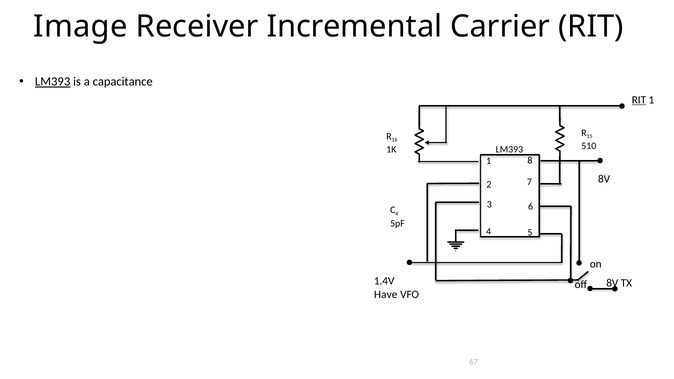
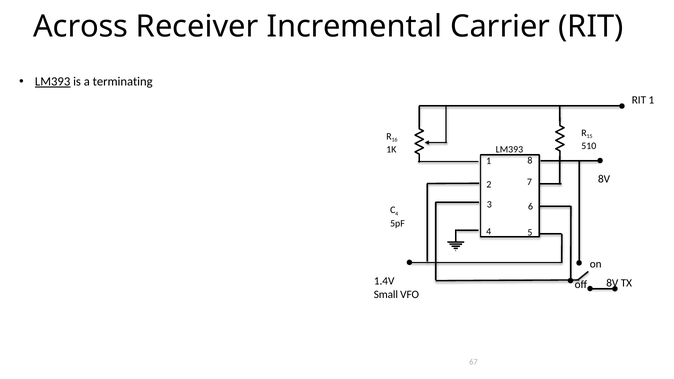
Image: Image -> Across (81, 27)
capacitance: capacitance -> terminating (123, 82)
RIT underline: present -> none (639, 100)
Have: Have -> Small (386, 295)
